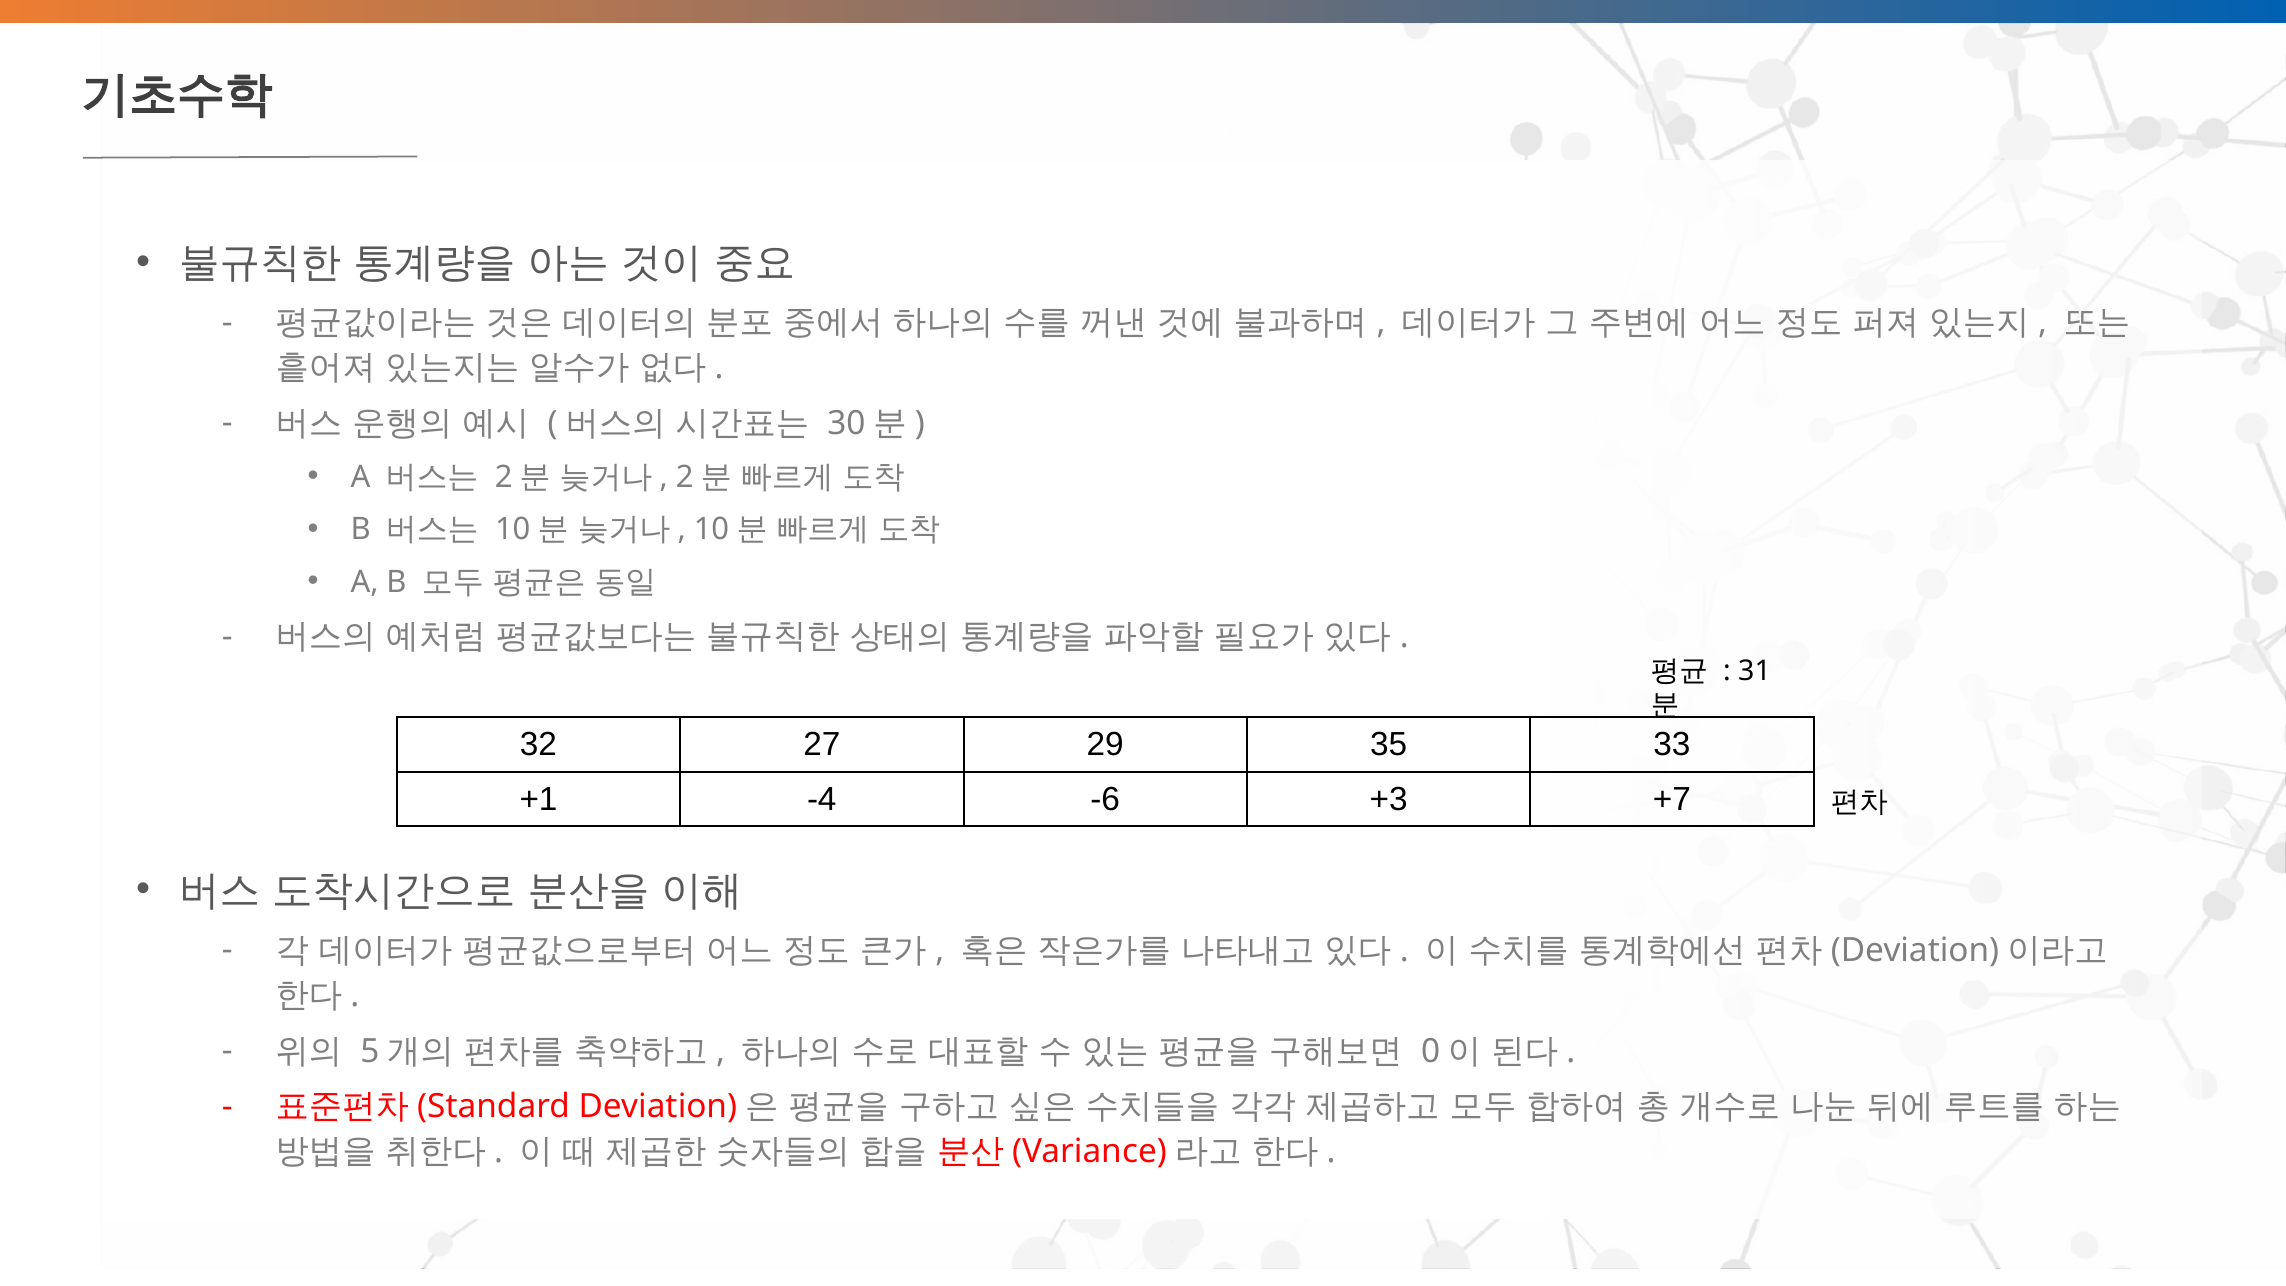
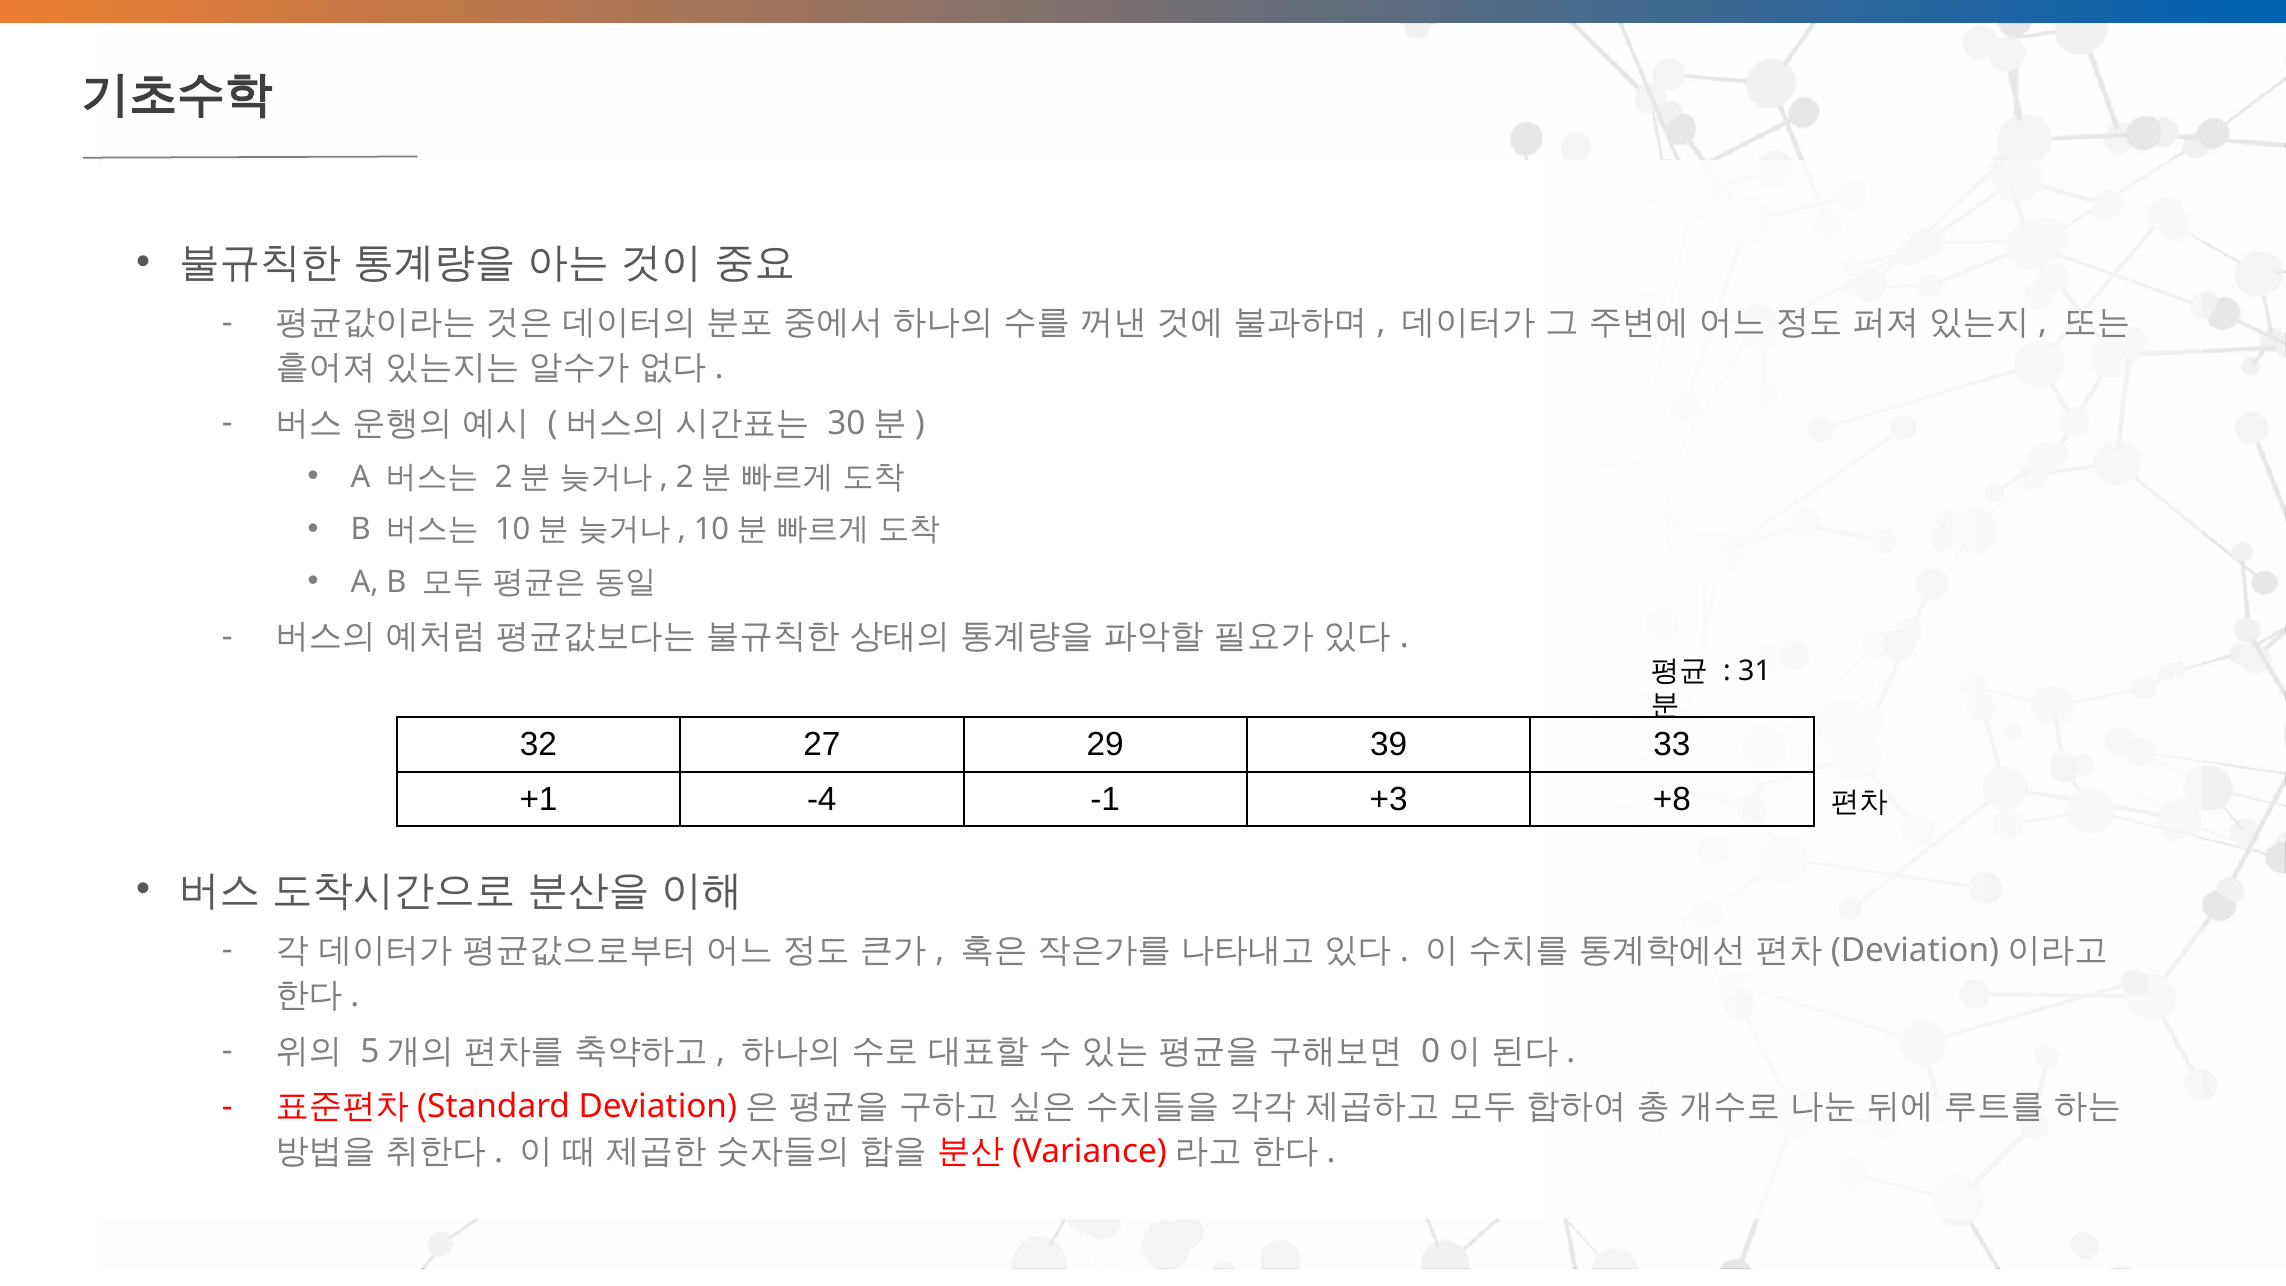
35: 35 -> 39 (1389, 745)
-6: -6 -> -1 (1105, 800)
+7: +7 -> +8 (1672, 800)
